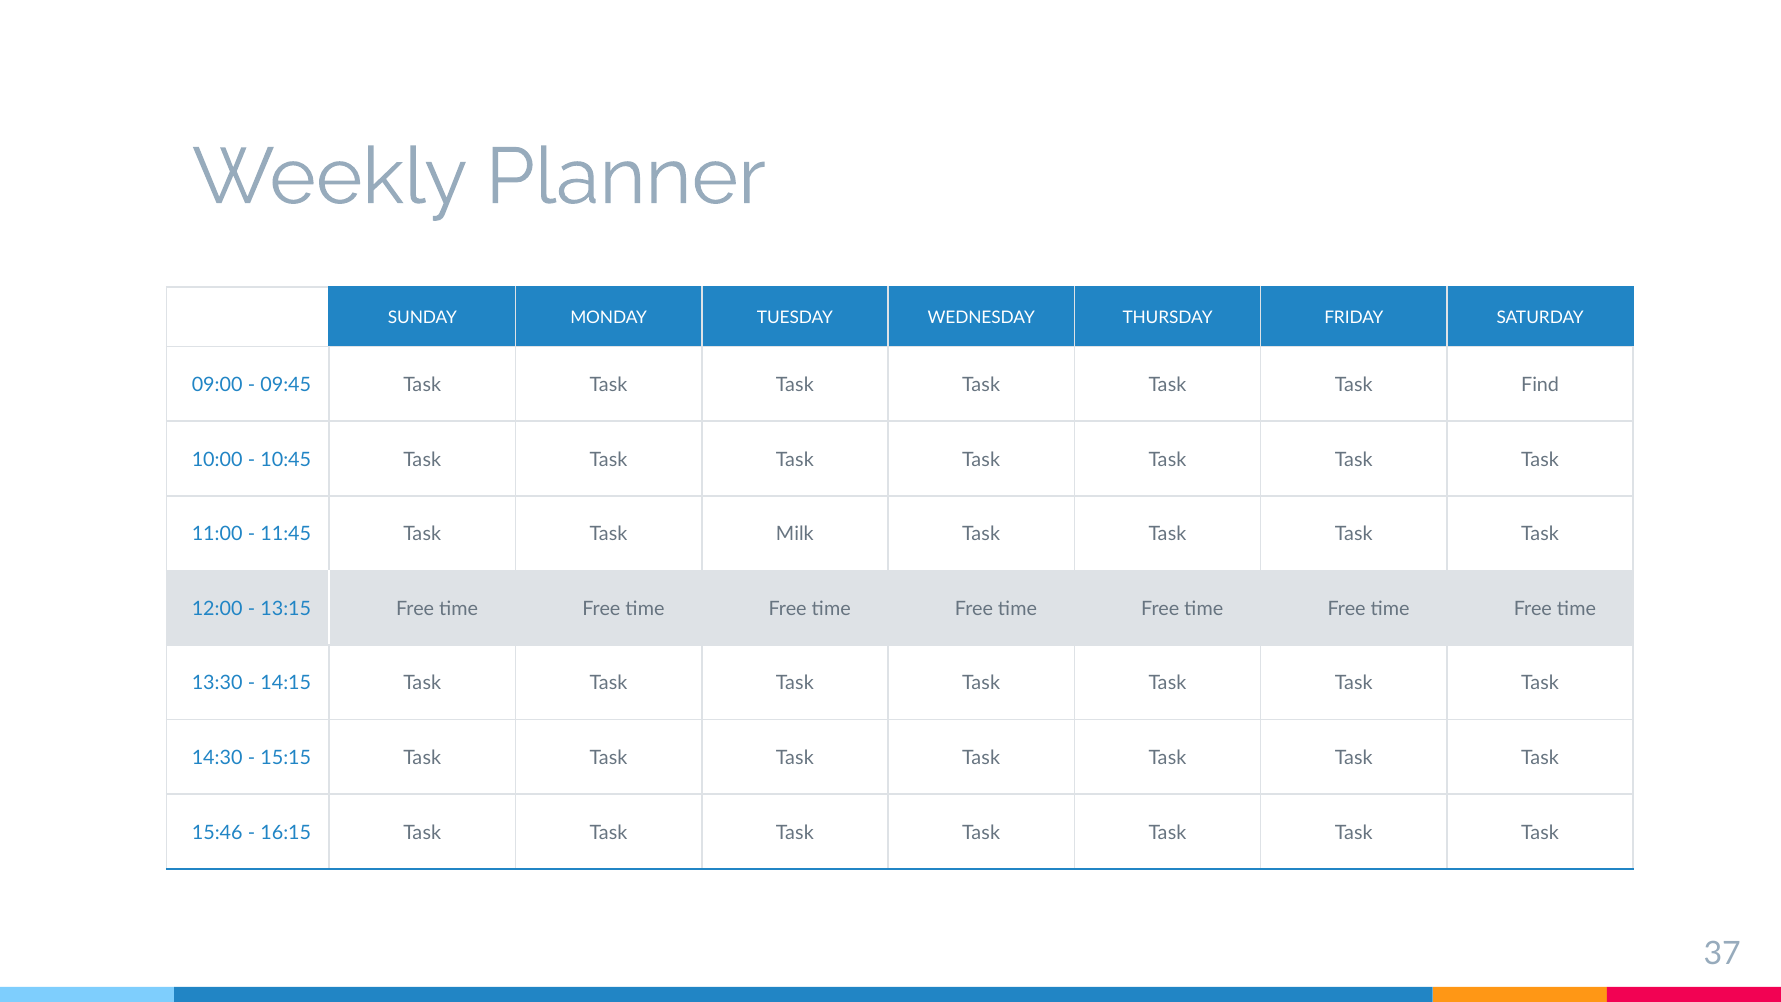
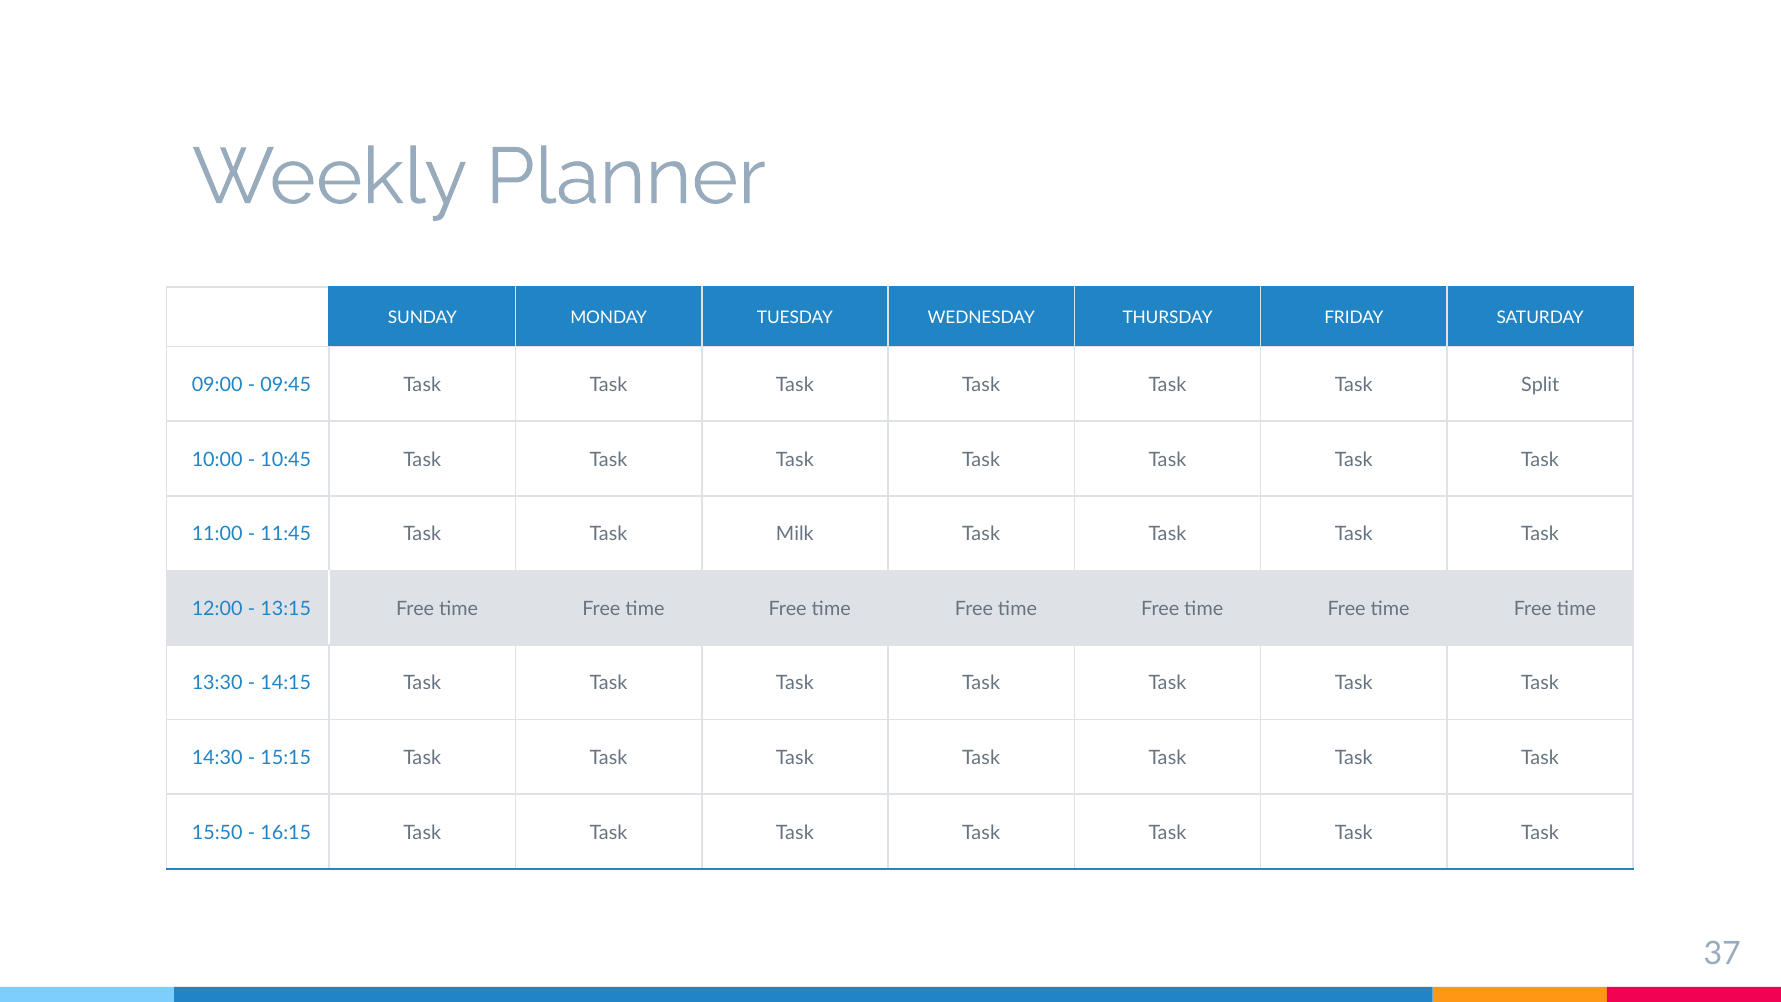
Find: Find -> Split (1540, 385)
15:46: 15:46 -> 15:50 (217, 833)
